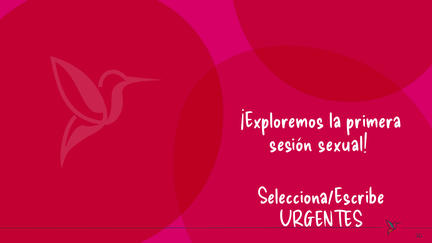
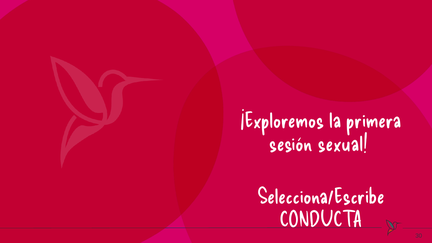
URGENTES: URGENTES -> CONDUCTA (321, 220)
